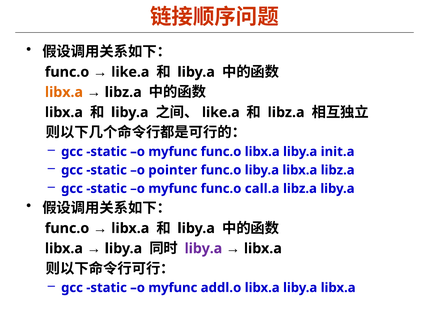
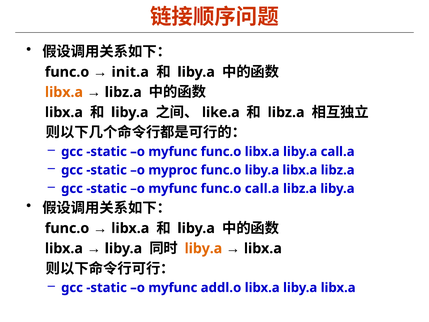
like.a: like.a -> init.a (130, 72)
liby.a init.a: init.a -> call.a (338, 152)
pointer: pointer -> myproc (173, 170)
liby.a colour: purple -> orange (203, 248)
